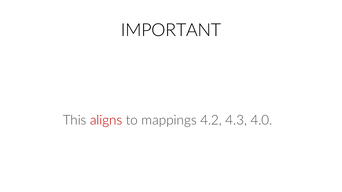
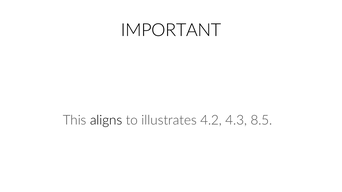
aligns colour: red -> black (106, 121)
mappings: mappings -> illustrates (169, 121)
4.0: 4.0 -> 8.5 (261, 121)
